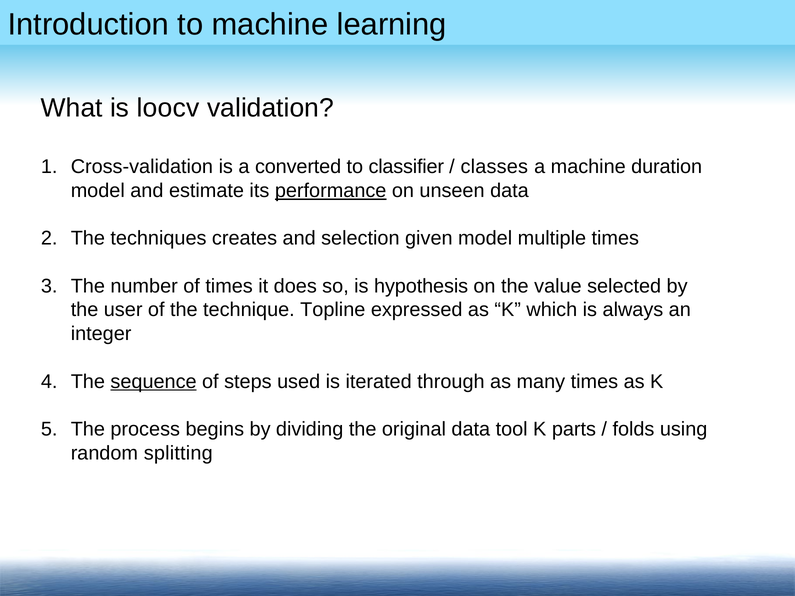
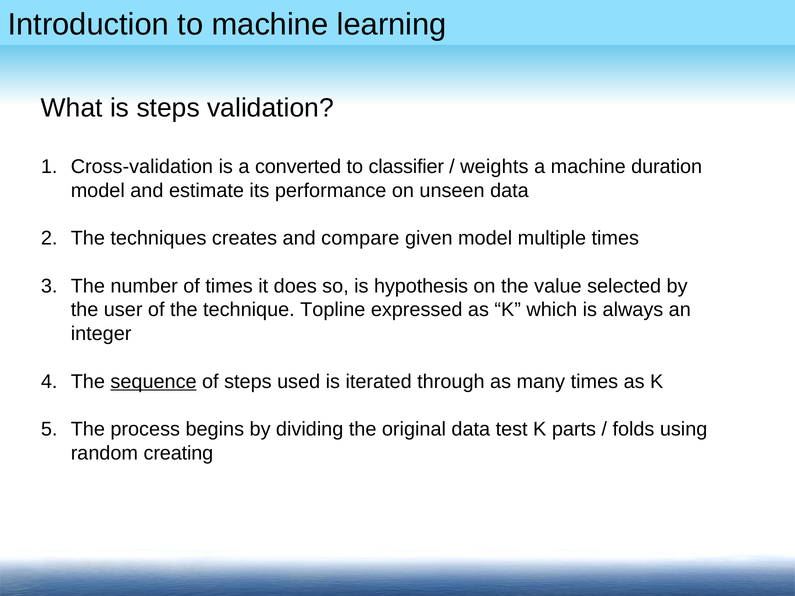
is loocv: loocv -> steps (168, 108)
classes: classes -> weights (494, 167)
performance underline: present -> none (331, 191)
selection: selection -> compare (360, 239)
tool: tool -> test (512, 429)
splitting: splitting -> creating (178, 453)
